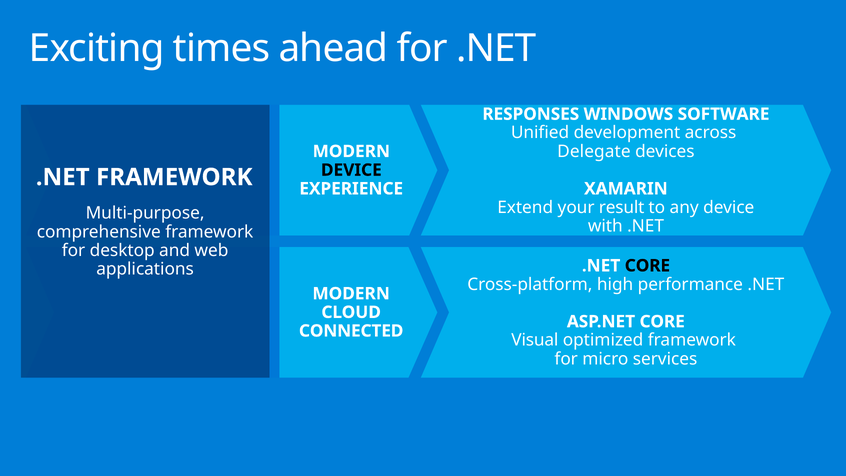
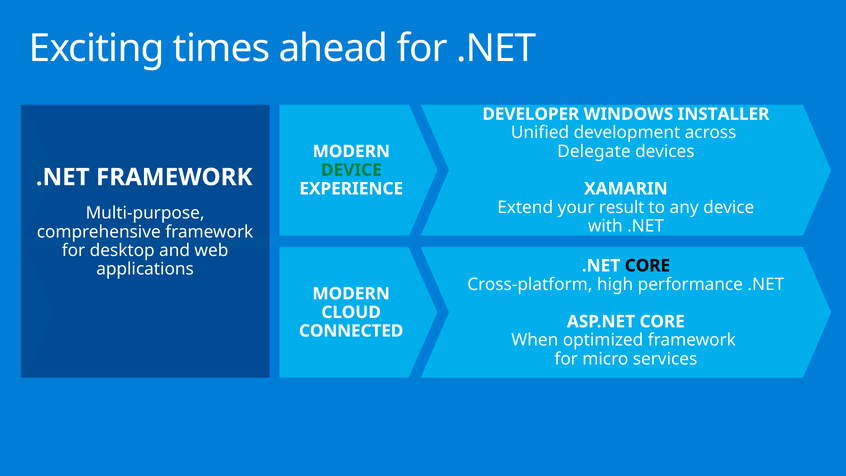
RESPONSES: RESPONSES -> DEVELOPER (531, 114)
SOFTWARE: SOFTWARE -> INSTALLER (724, 114)
DEVICE colour: black -> green (351, 170)
Visual: Visual -> When (535, 340)
